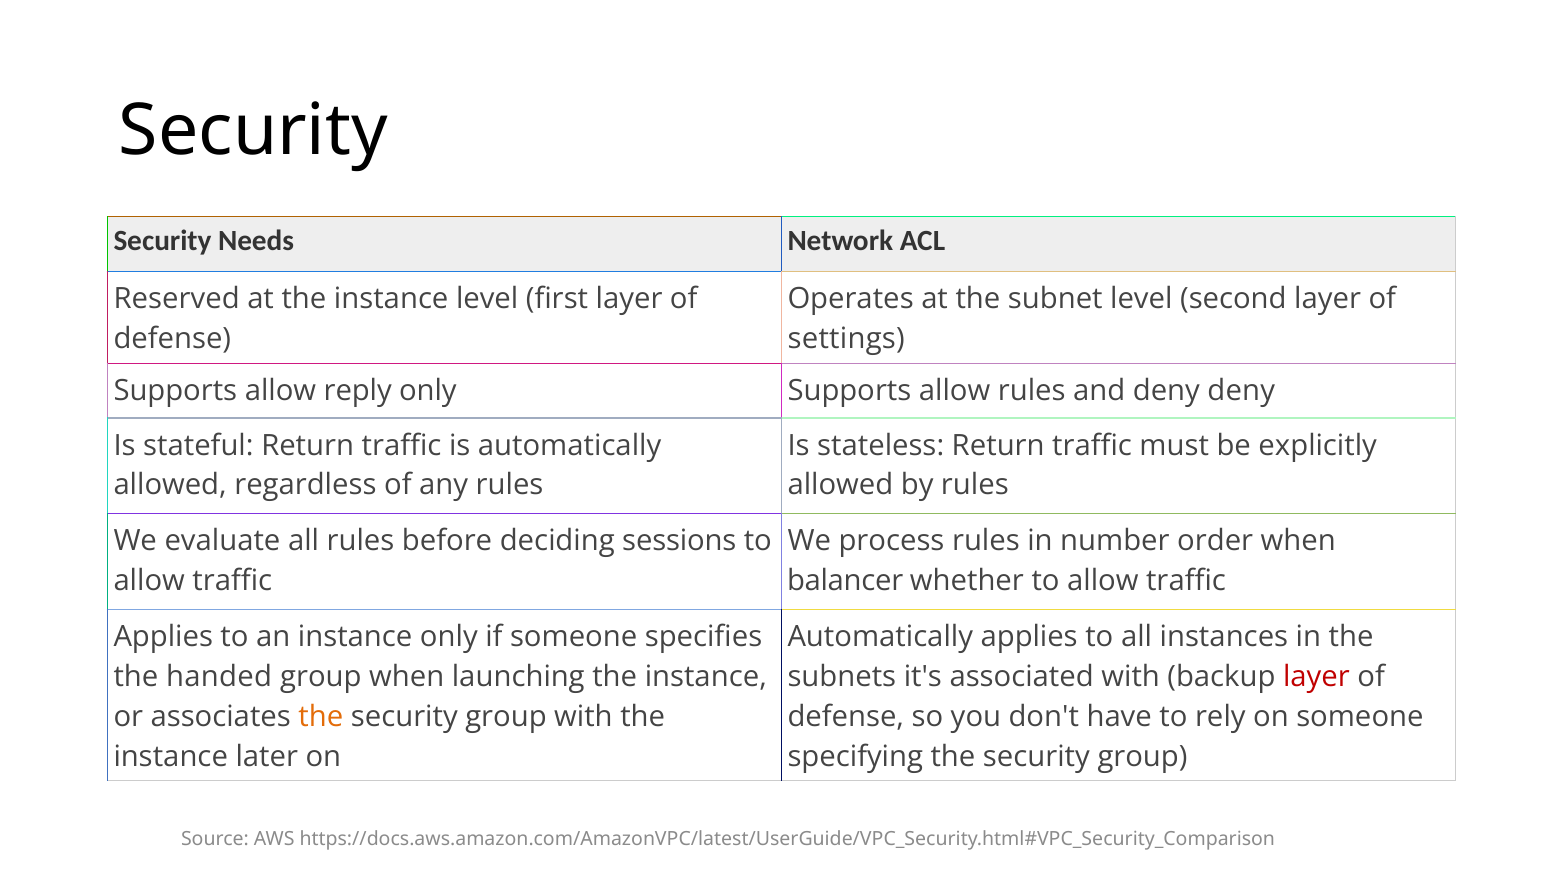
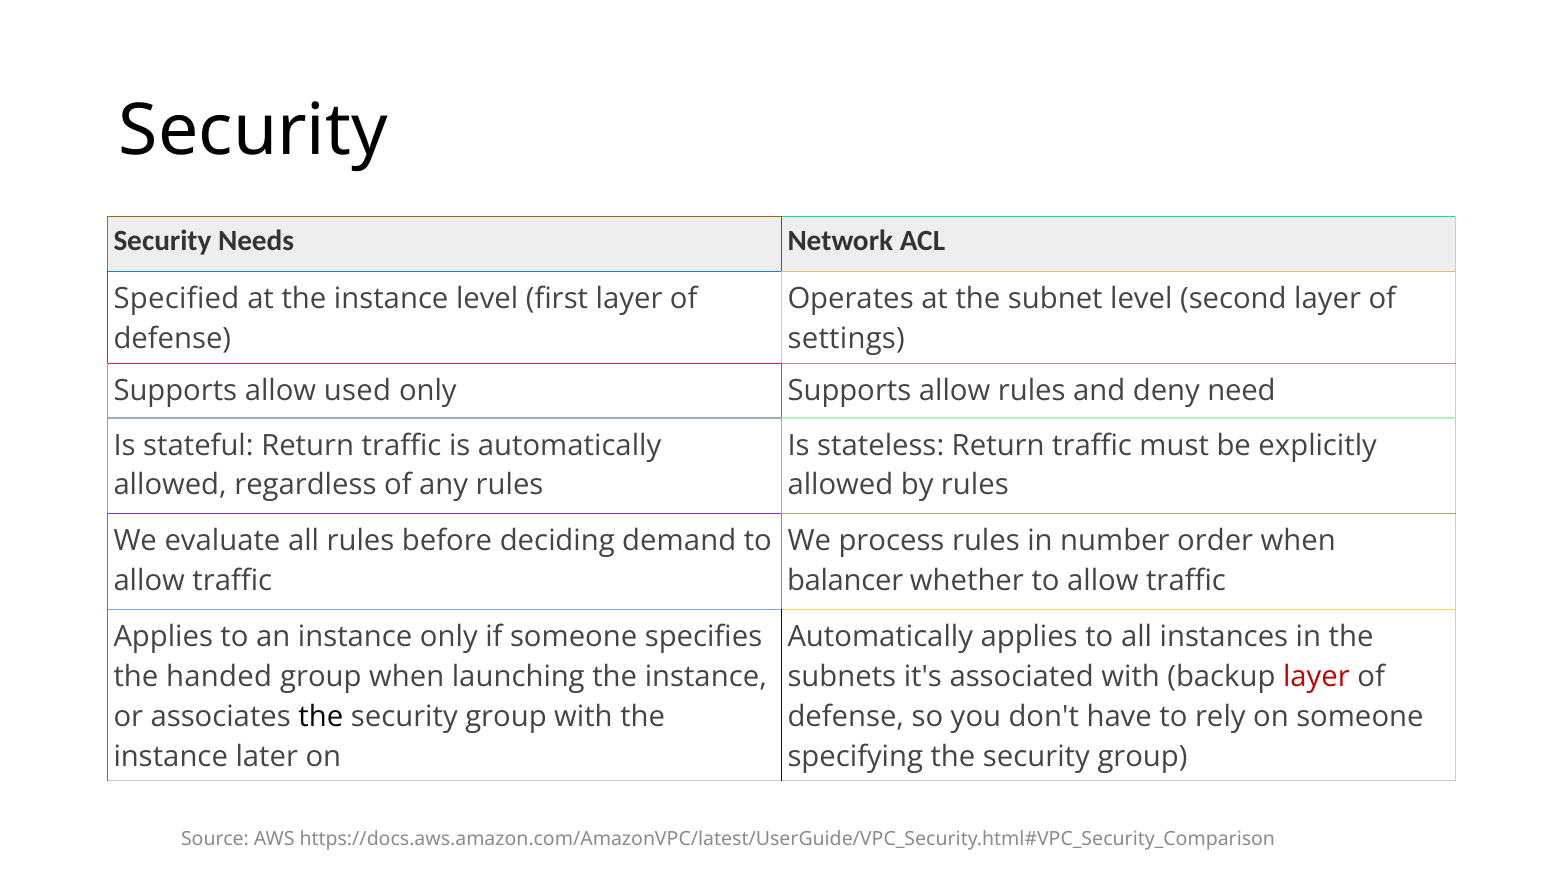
Reserved: Reserved -> Specified (176, 299)
reply: reply -> used (357, 391)
deny deny: deny -> need (1241, 391)
sessions: sessions -> demand (679, 541)
the colour: orange -> black (321, 717)
